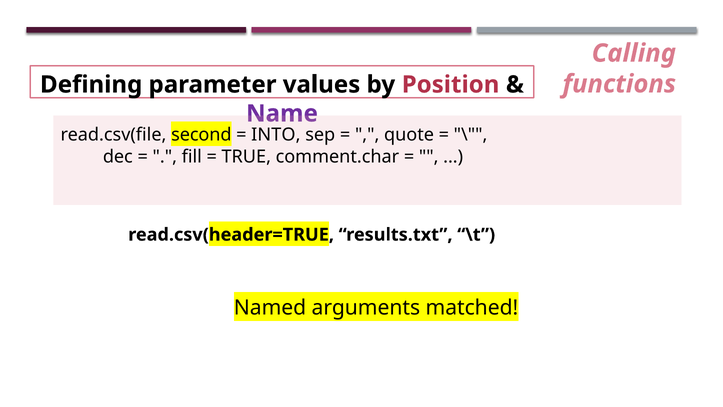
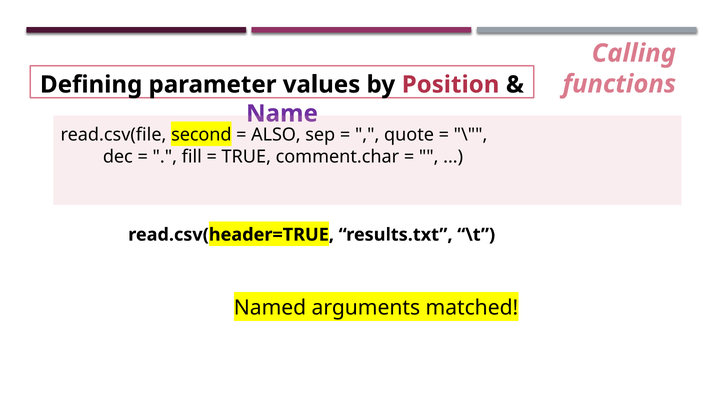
INTO: INTO -> ALSO (276, 135)
